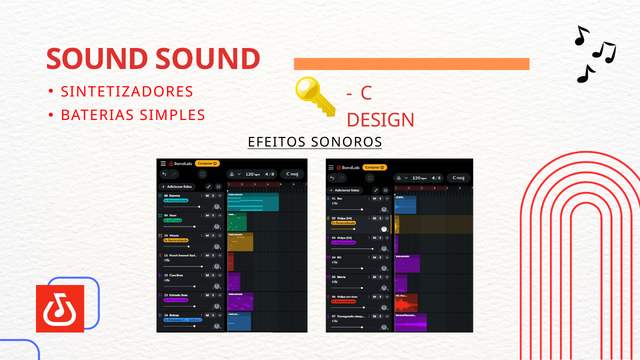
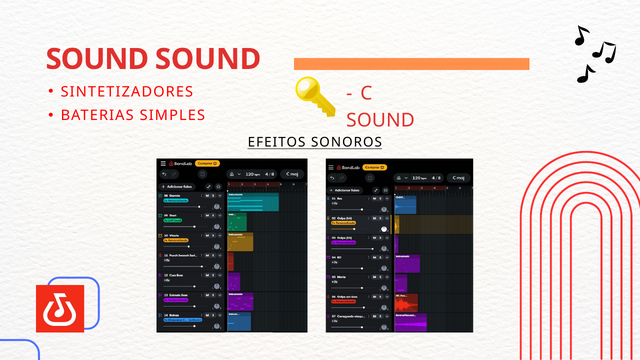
DESIGN: DESIGN -> SOUND (381, 120)
